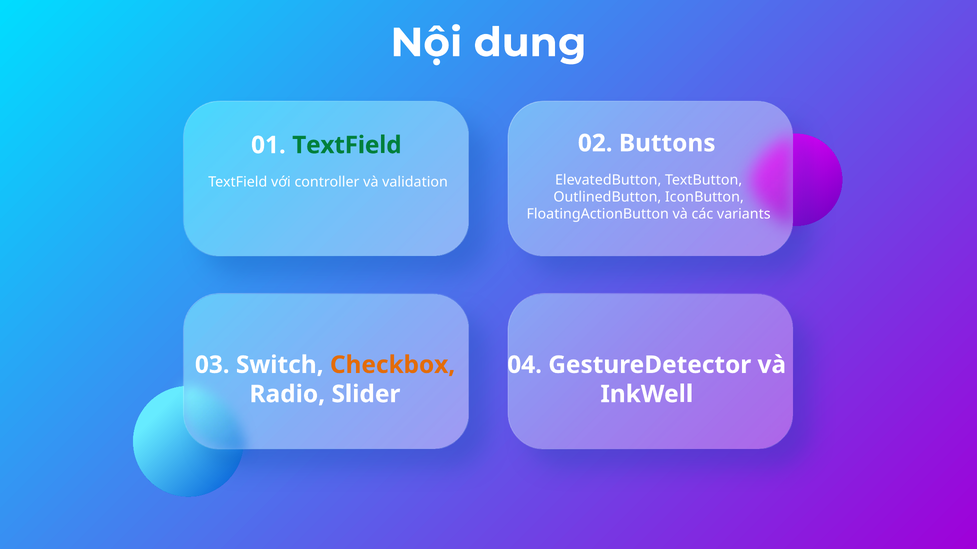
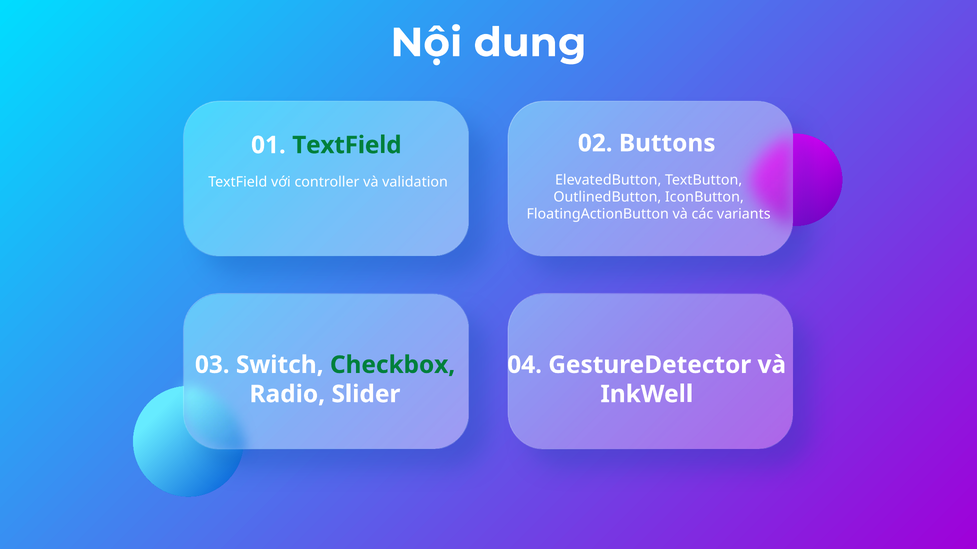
Checkbox colour: orange -> green (393, 365)
